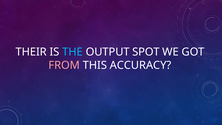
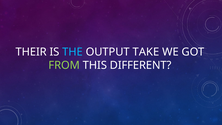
SPOT: SPOT -> TAKE (146, 52)
FROM colour: pink -> light green (64, 65)
ACCURACY: ACCURACY -> DIFFERENT (141, 65)
